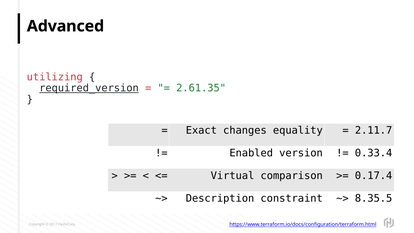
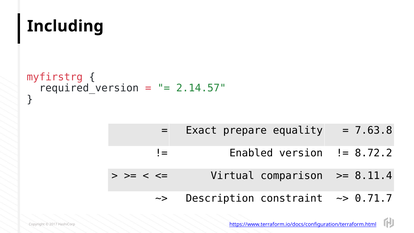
Advanced: Advanced -> Including (65, 26)
utilizing: utilizing -> myfirstrg (55, 77)
required_version underline: present -> none (89, 88)
2.61.35: 2.61.35 -> 2.14.57 (201, 88)
changes: changes -> prepare (245, 130)
2.11.7: 2.11.7 -> 7.63.8 (374, 130)
0.33.4: 0.33.4 -> 8.72.2 (374, 153)
0.17.4: 0.17.4 -> 8.11.4 (374, 176)
8.35.5: 8.35.5 -> 0.71.7 (374, 198)
